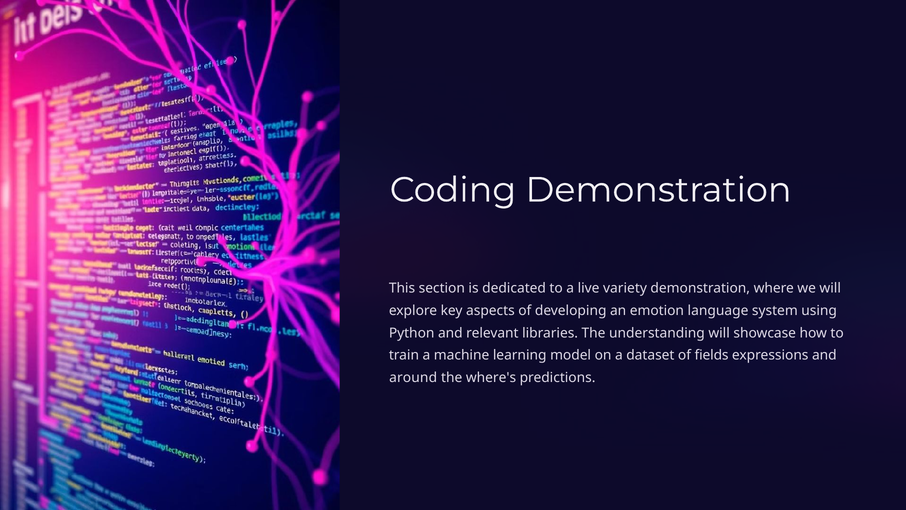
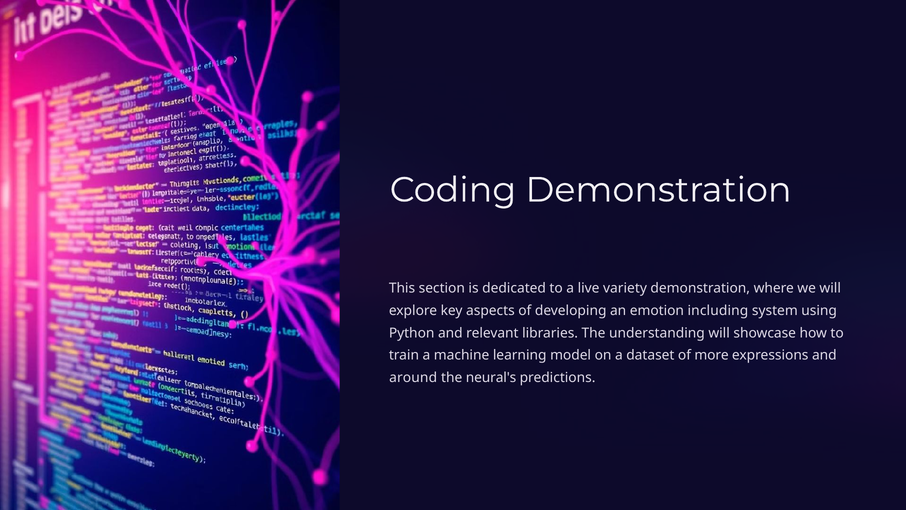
language: language -> including (718, 310)
fields: fields -> more (712, 355)
where's: where's -> neural's (491, 378)
